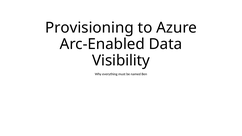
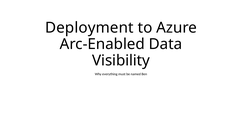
Provisioning: Provisioning -> Deployment (89, 28)
